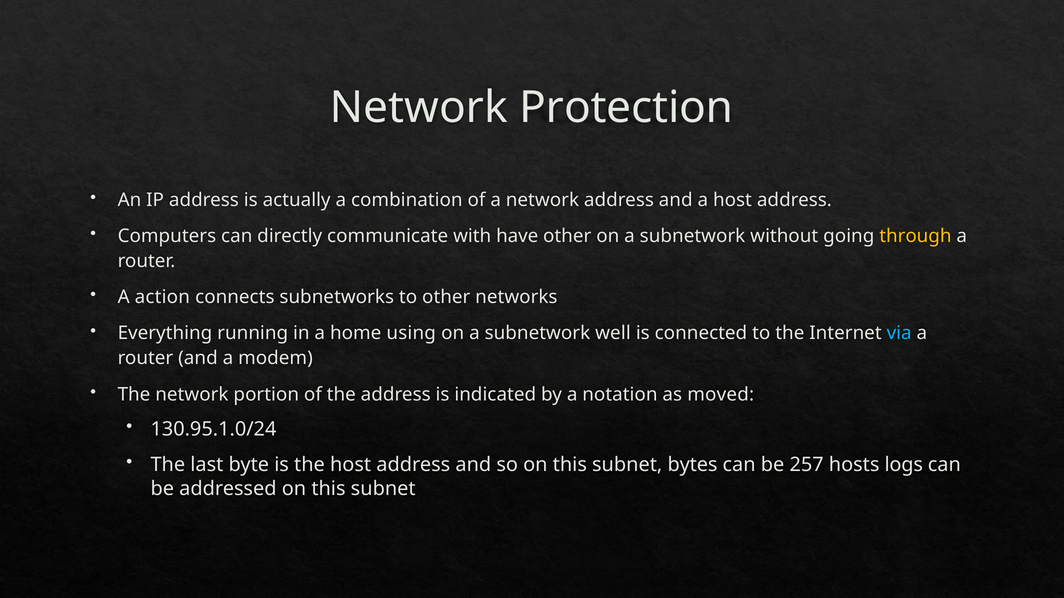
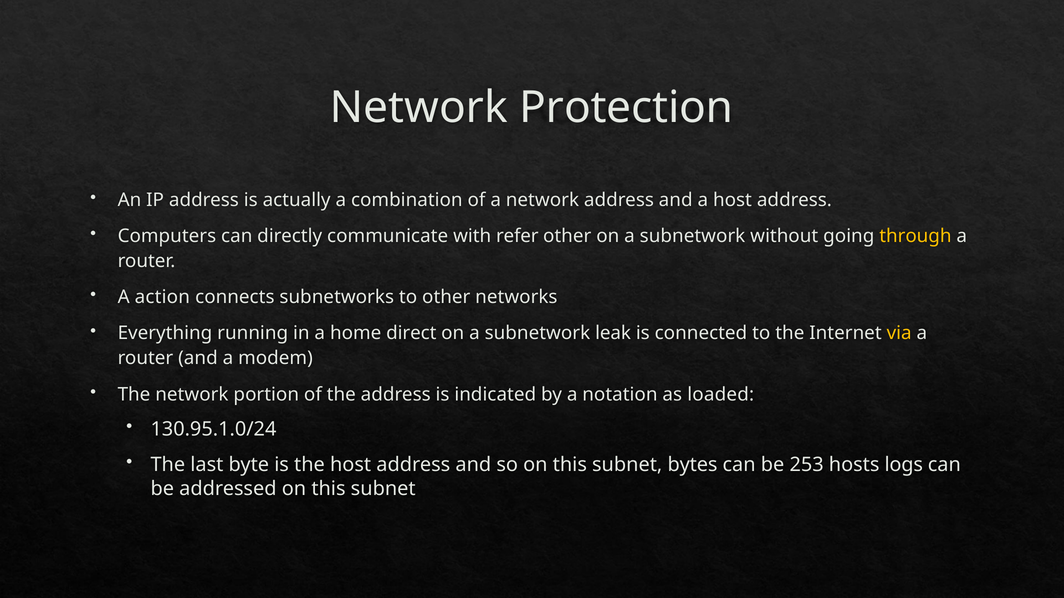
have: have -> refer (517, 236)
using: using -> direct (411, 334)
well: well -> leak (613, 334)
via colour: light blue -> yellow (899, 334)
moved: moved -> loaded (721, 395)
257: 257 -> 253 (807, 465)
